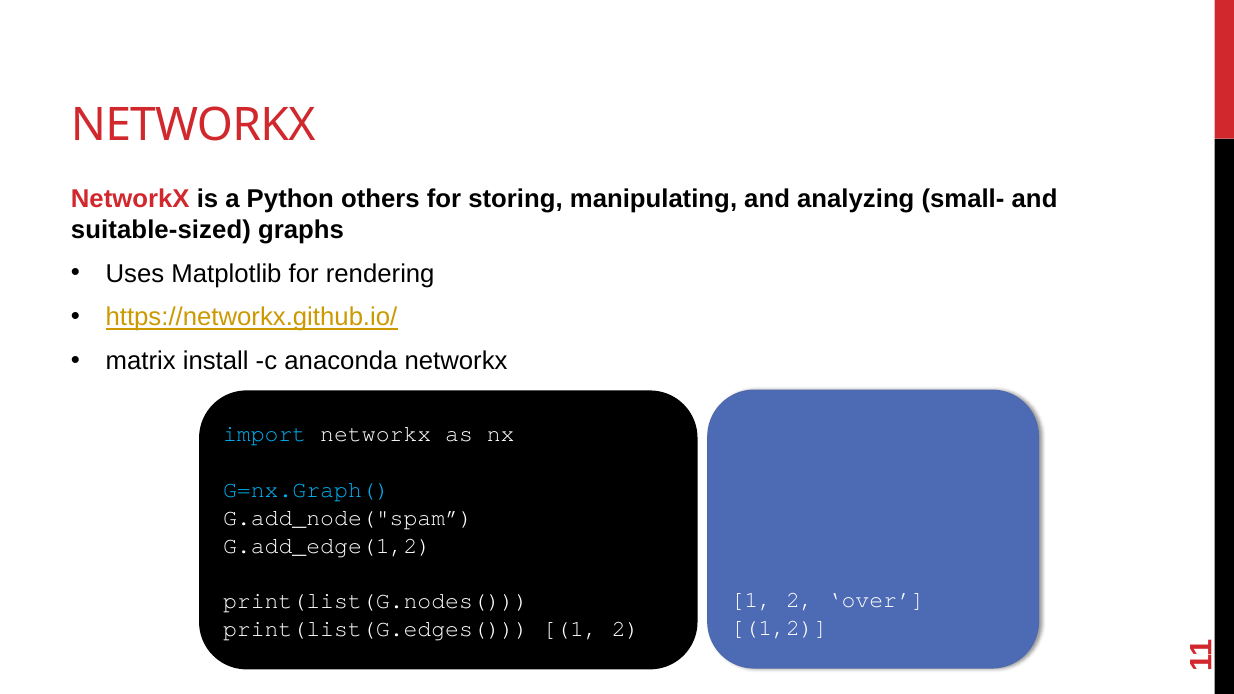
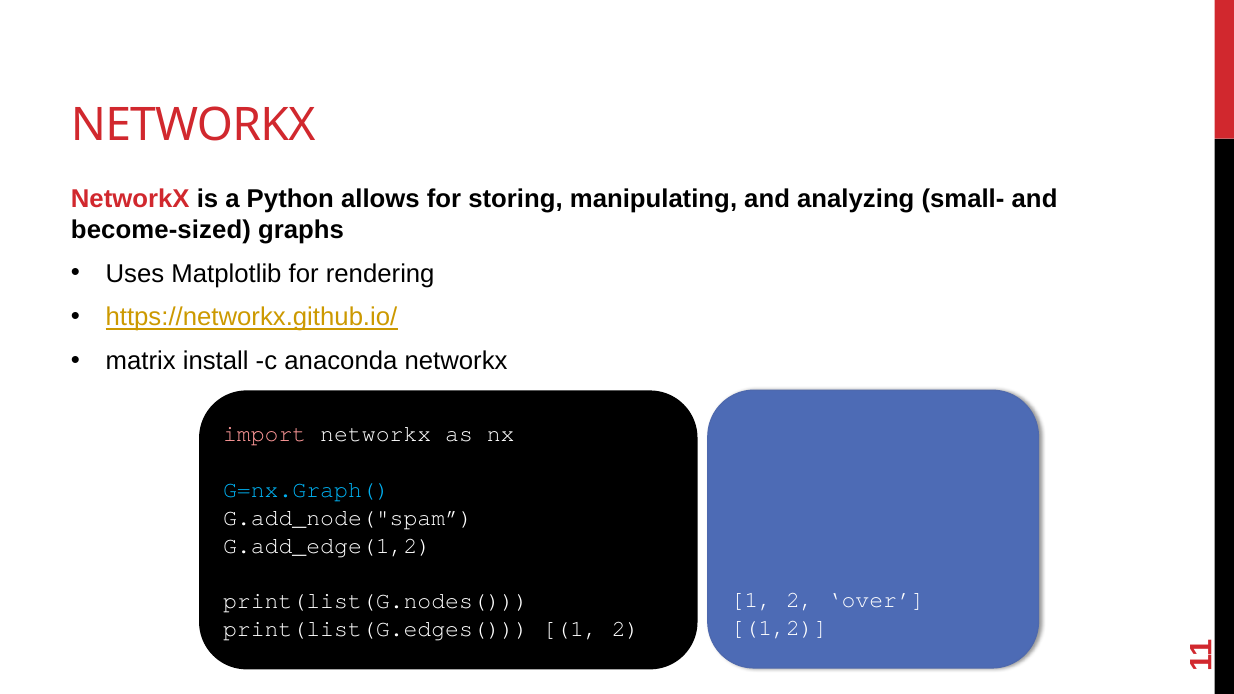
others: others -> allows (380, 199)
suitable-sized: suitable-sized -> become-sized (161, 230)
import colour: light blue -> pink (265, 434)
